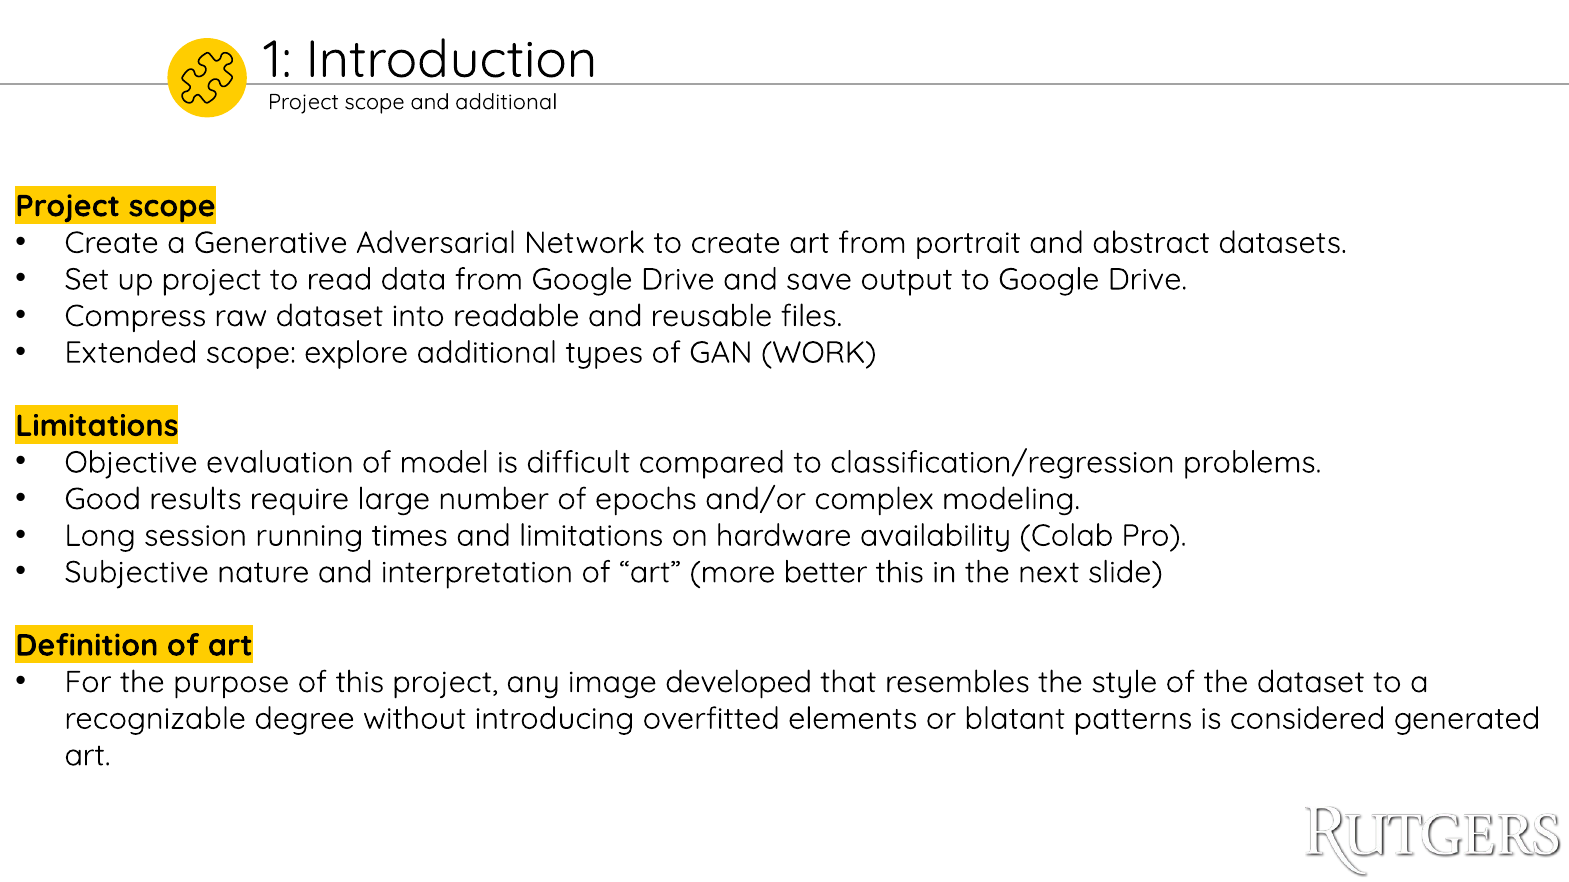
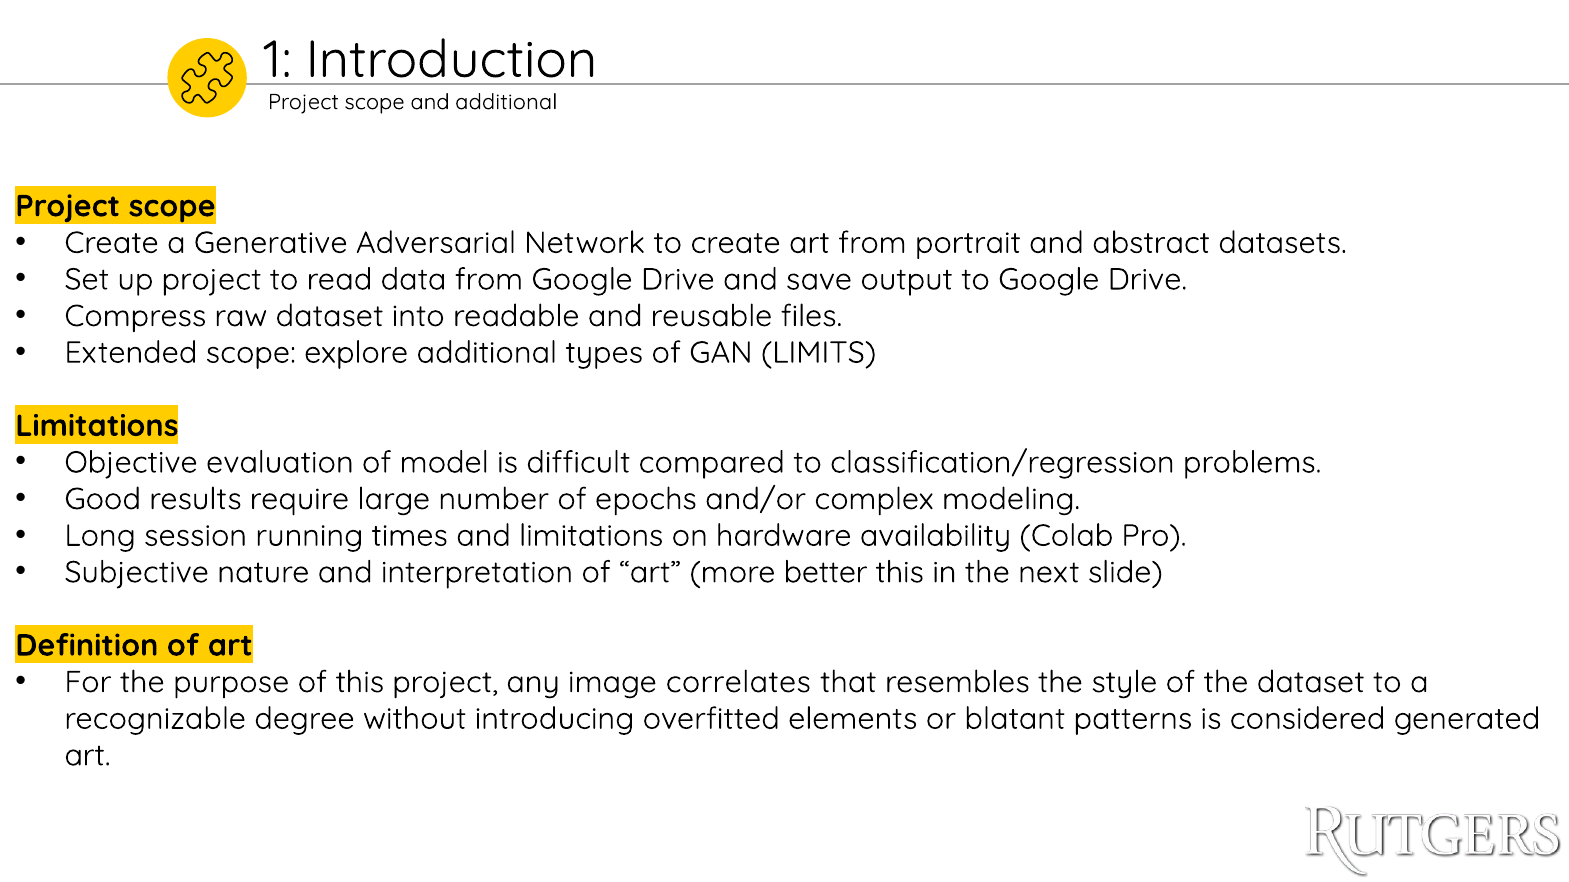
WORK: WORK -> LIMITS (819, 353)
developed: developed -> correlates (738, 683)
